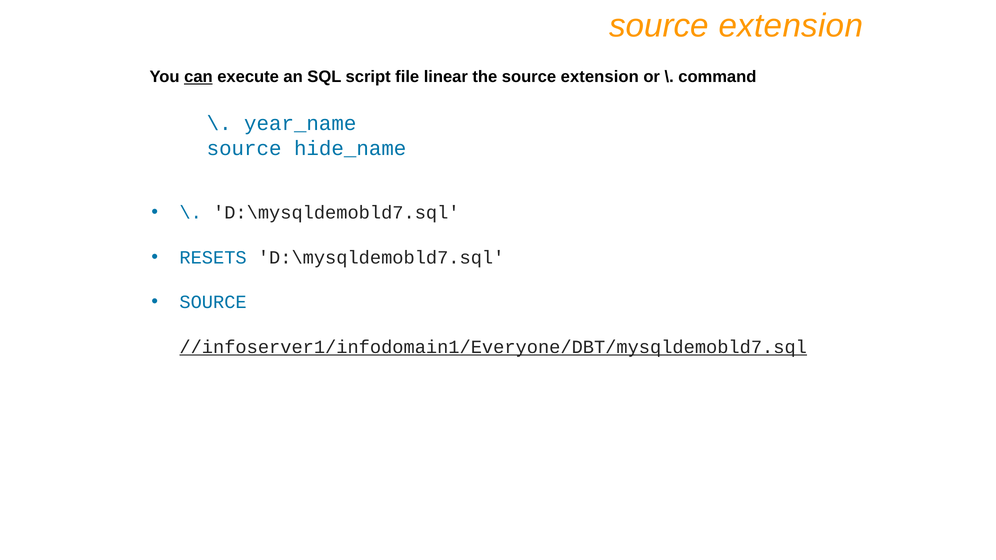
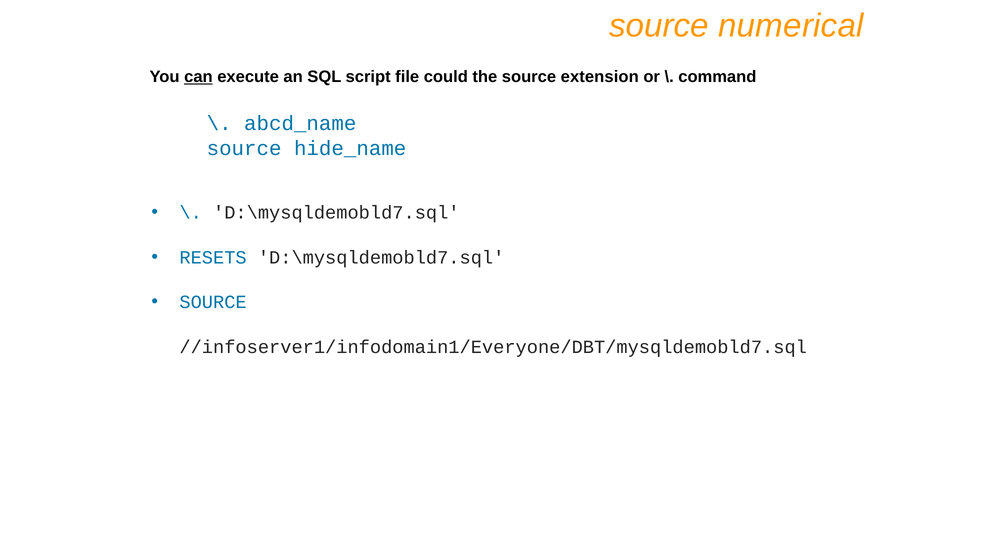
extension: extension -> numerical (791, 26)
linear: linear -> could (446, 77)
year_name: year_name -> abcd_name (300, 123)
//infoserver1/infodomain1/Everyone/DBT/mysqldemobld7.sql underline: present -> none (493, 347)
